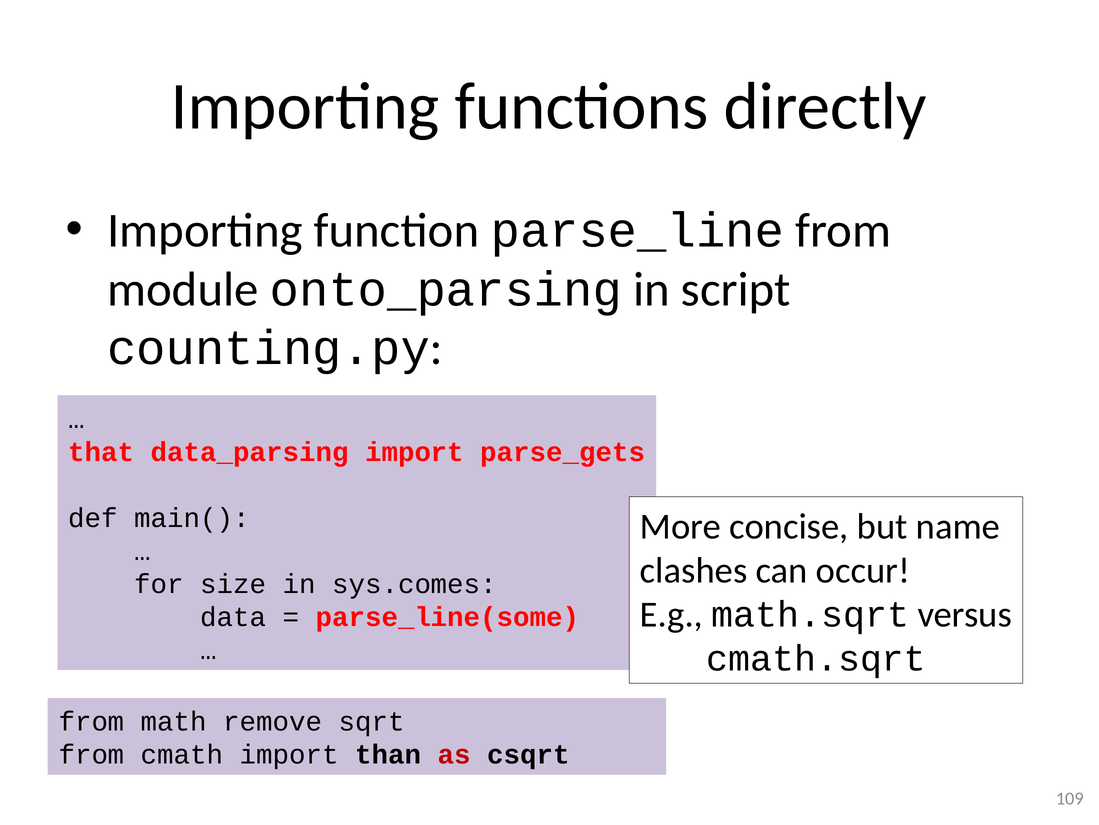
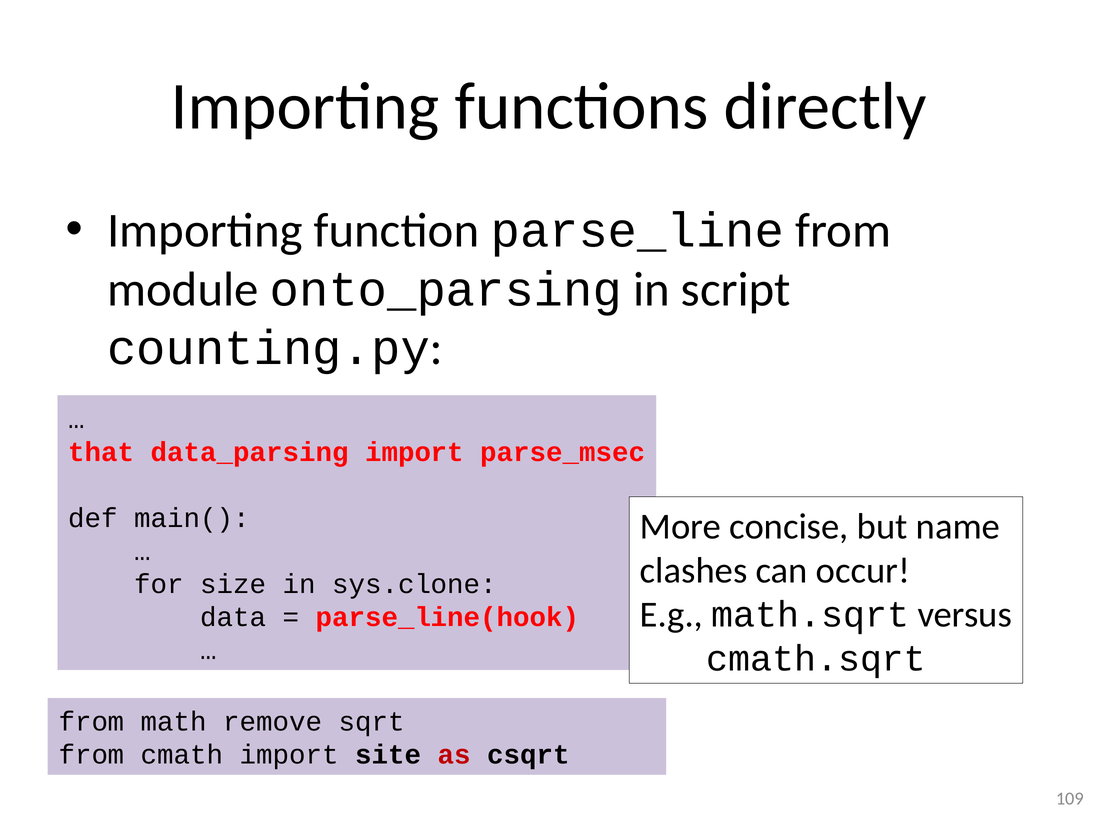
parse_gets: parse_gets -> parse_msec (563, 452)
sys.comes: sys.comes -> sys.clone (415, 583)
parse_line(some: parse_line(some -> parse_line(hook (447, 616)
than: than -> site (388, 754)
